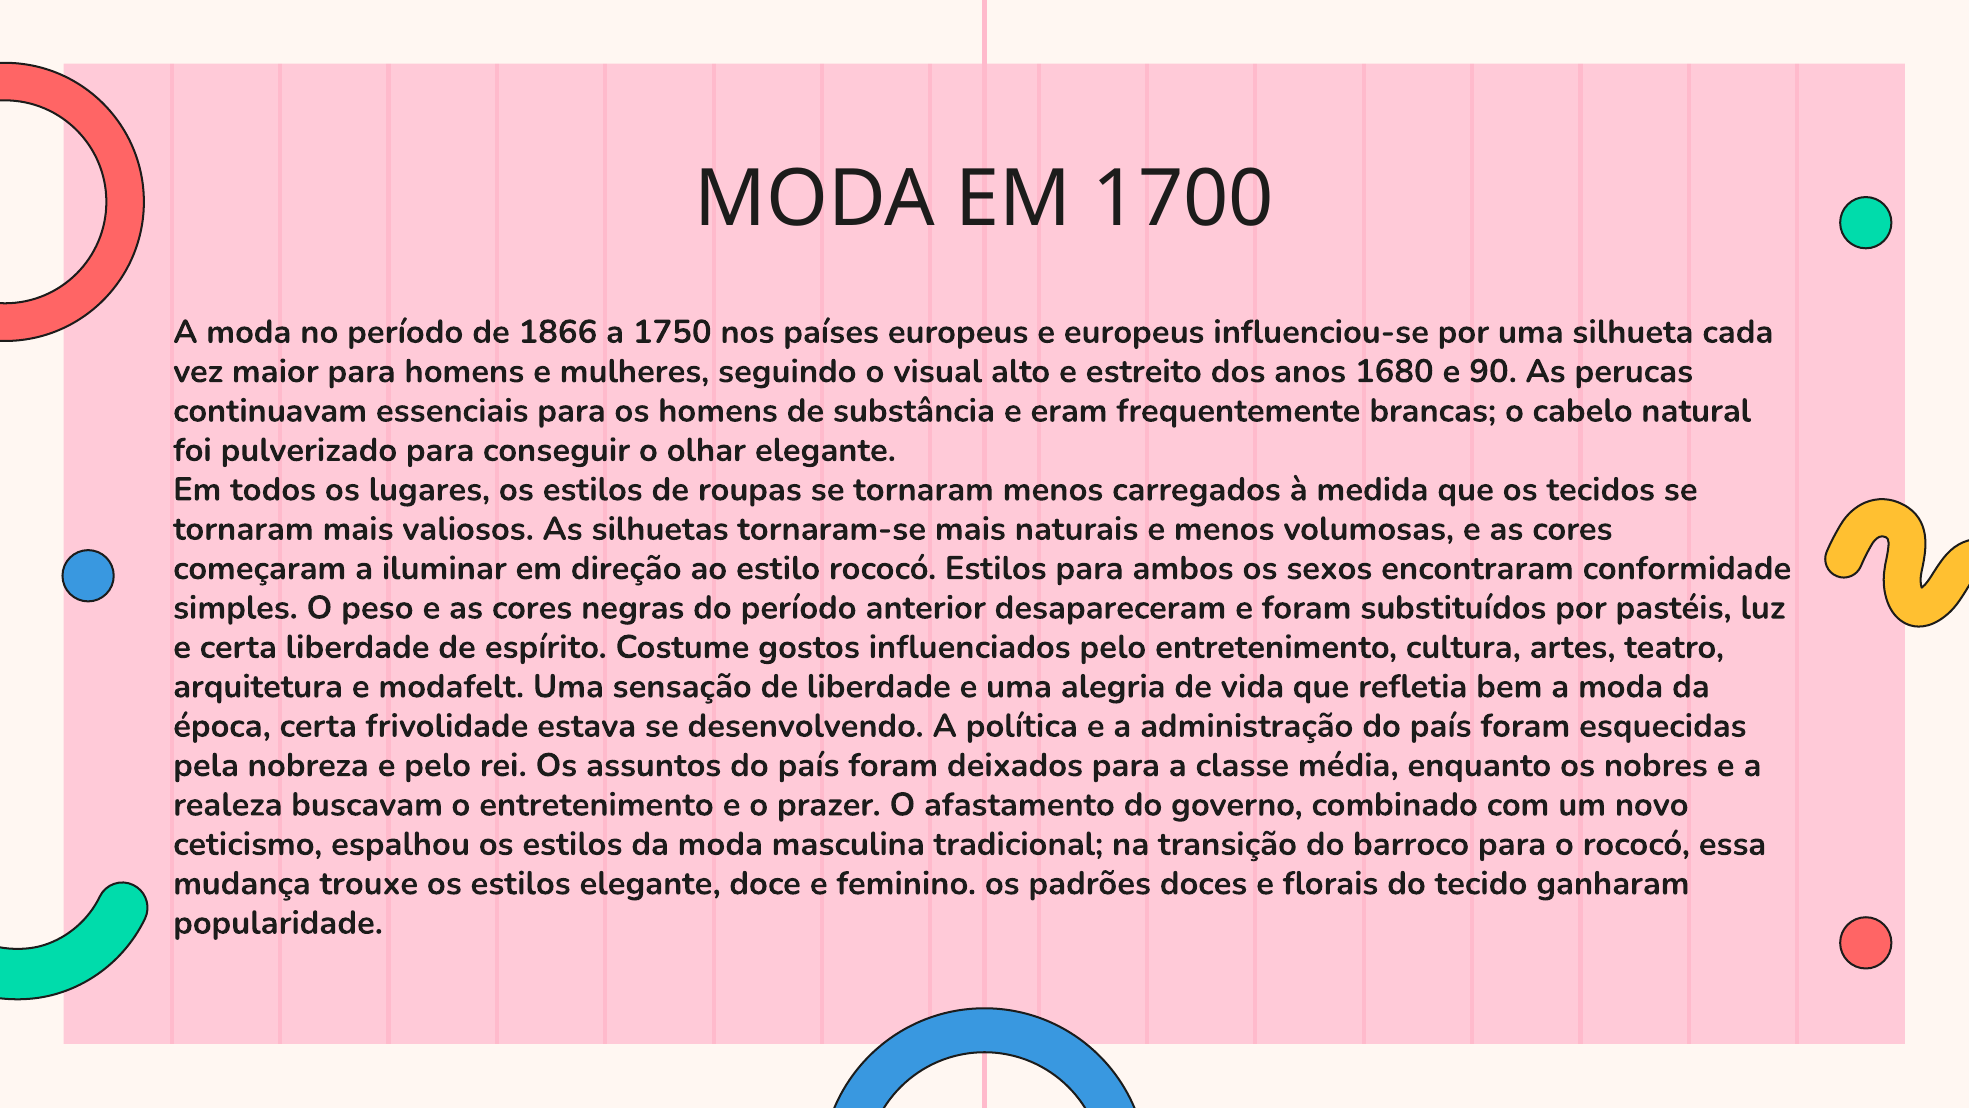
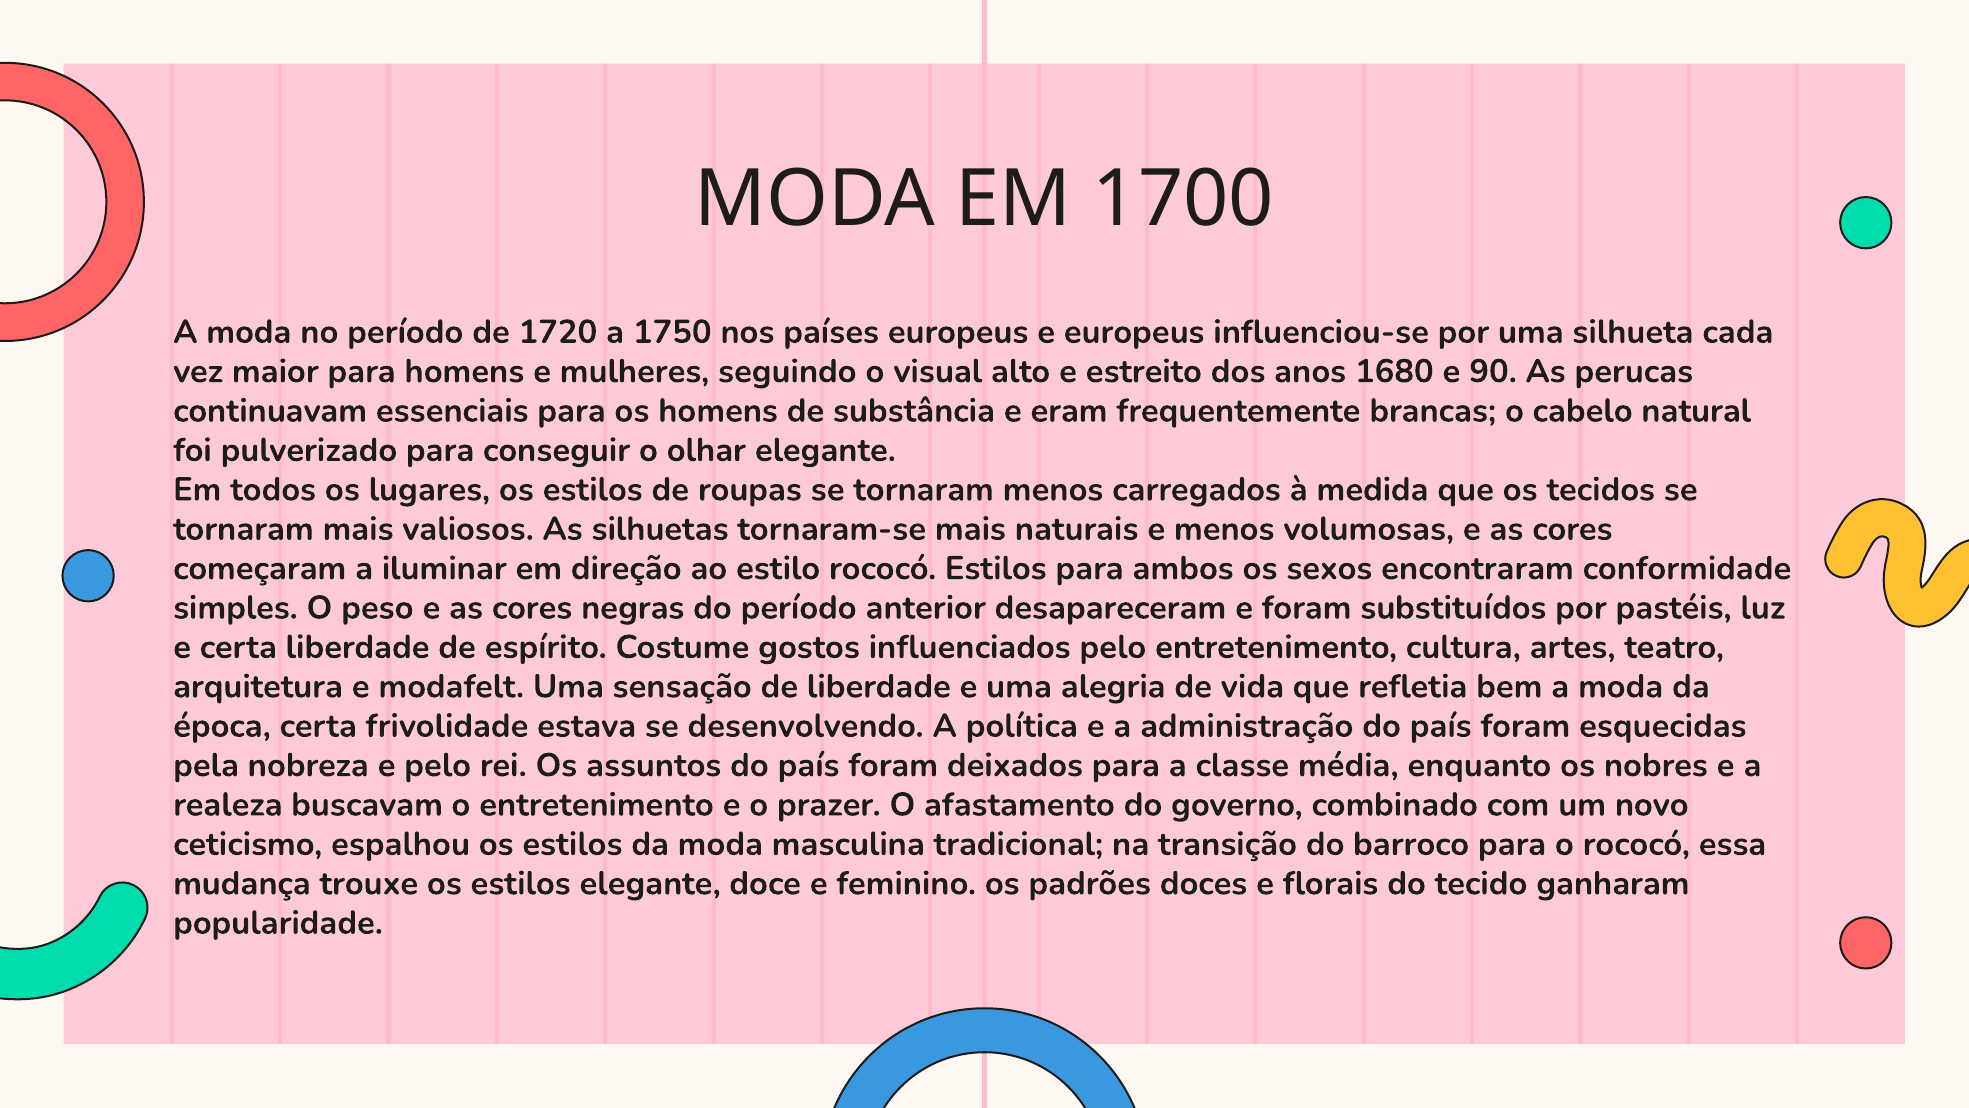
1866: 1866 -> 1720 (558, 332)
